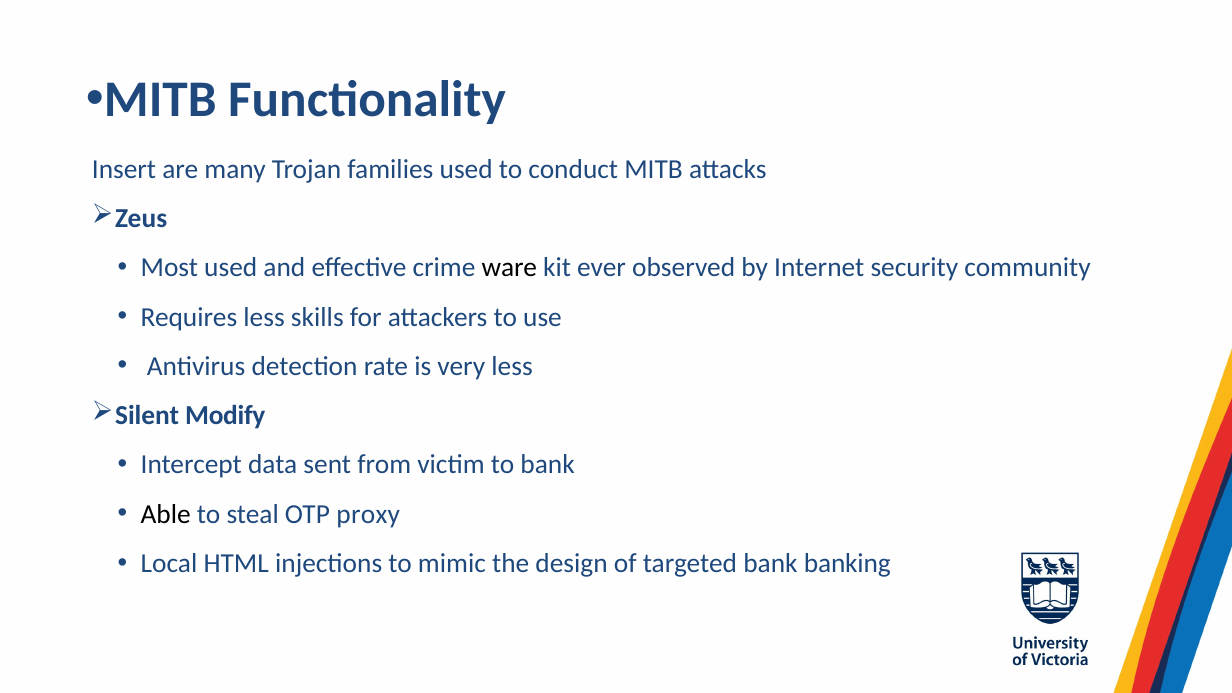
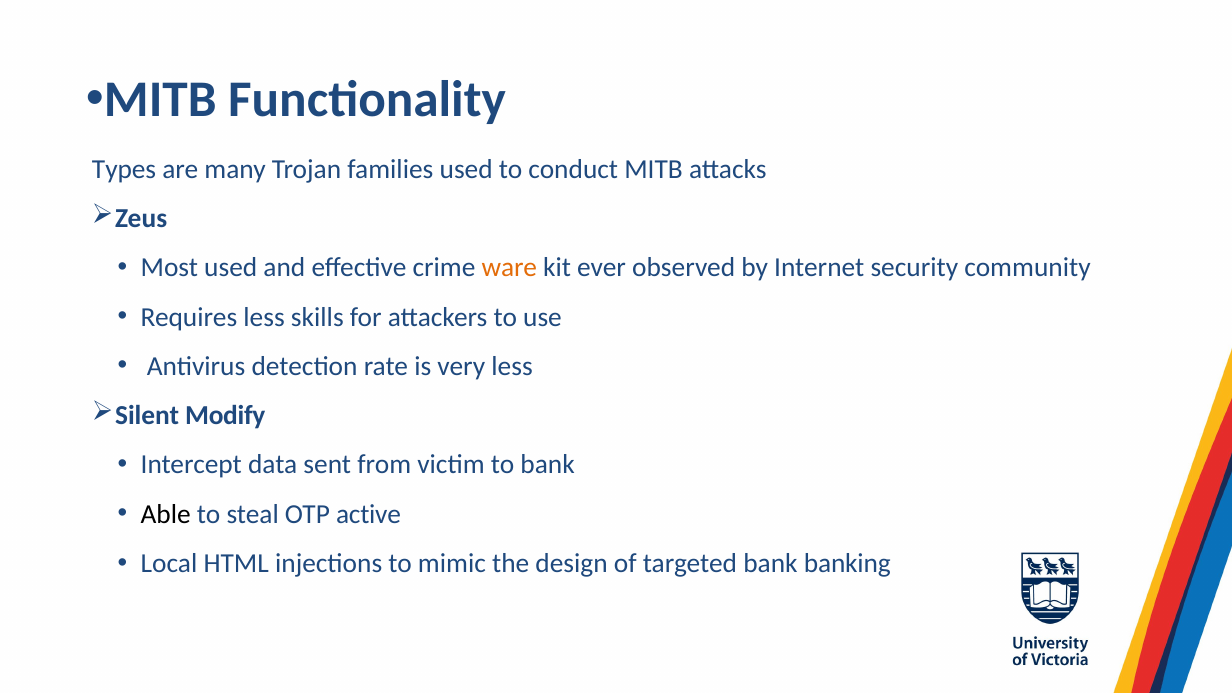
Insert: Insert -> Types (124, 169)
ware colour: black -> orange (509, 268)
proxy: proxy -> active (368, 514)
